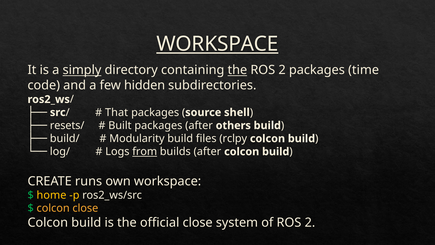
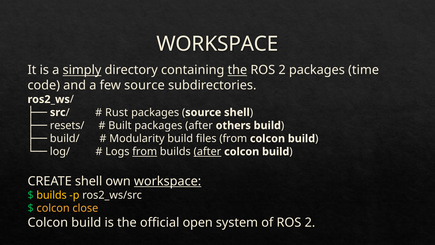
WORKSPACE underline: present -> none (217, 44)
few hidden: hidden -> source (144, 85)
That: That -> Rust (117, 112)
files rclpy: rclpy -> from (233, 138)
after underline: none -> present (207, 151)
CREATE runs: runs -> shell (89, 181)
workspace underline: none -> present (168, 181)
home: home -> builds (52, 195)
official close: close -> open (198, 222)
